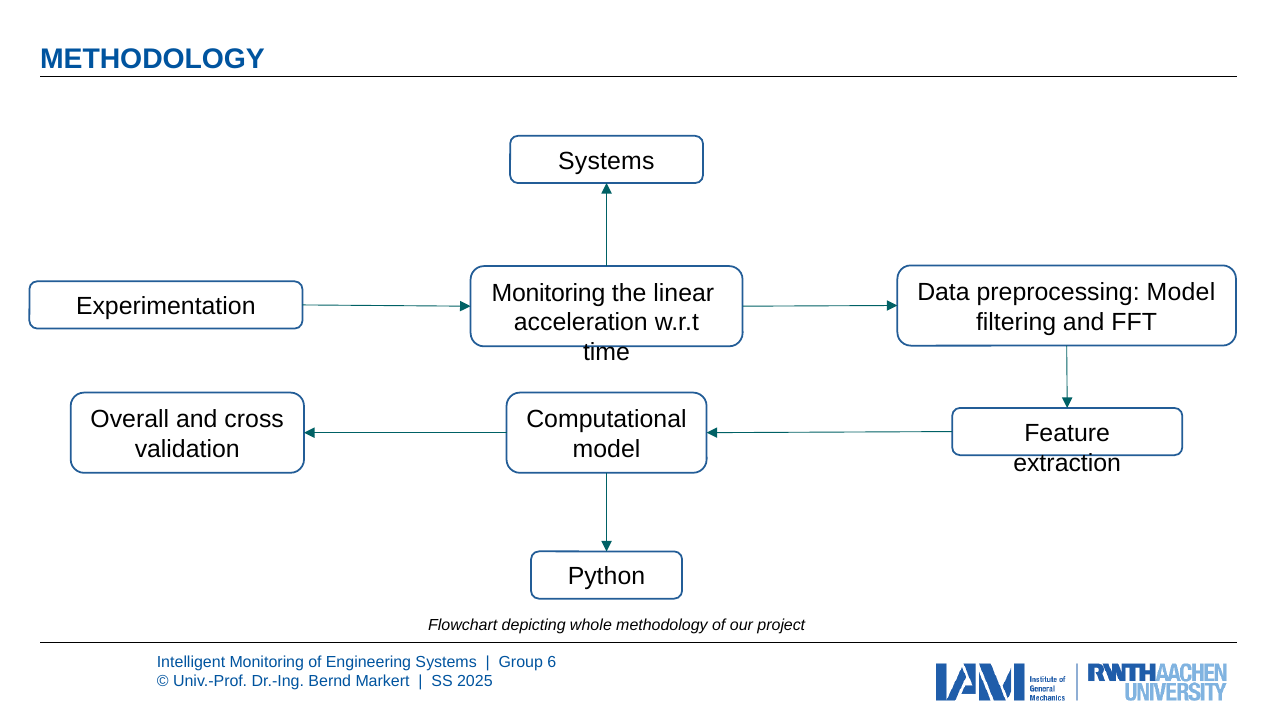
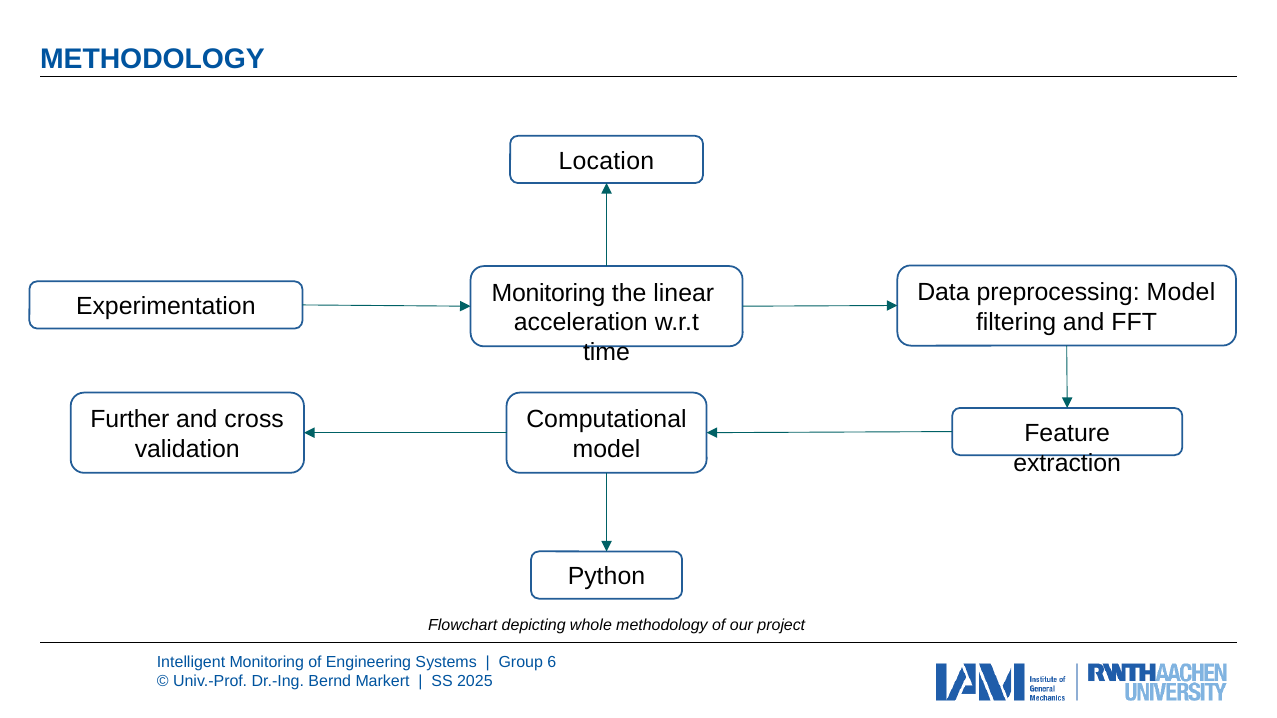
Systems: Systems -> Location (606, 161)
Overall: Overall -> Further (130, 420)
